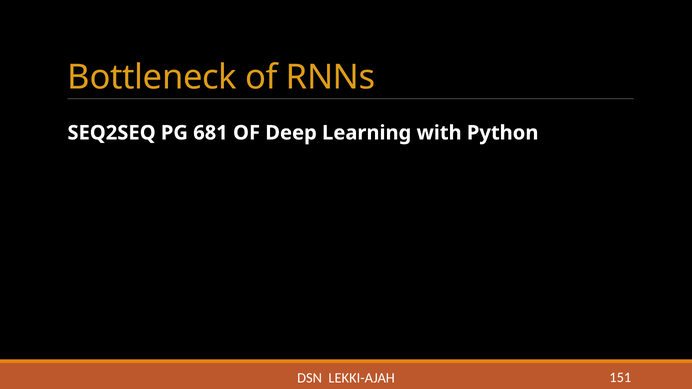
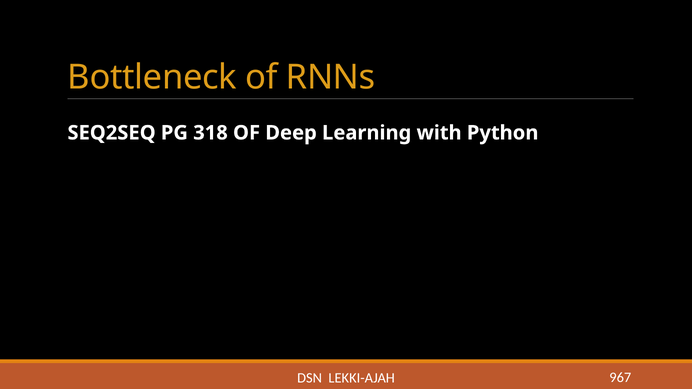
681: 681 -> 318 (211, 133)
151: 151 -> 967 (620, 378)
